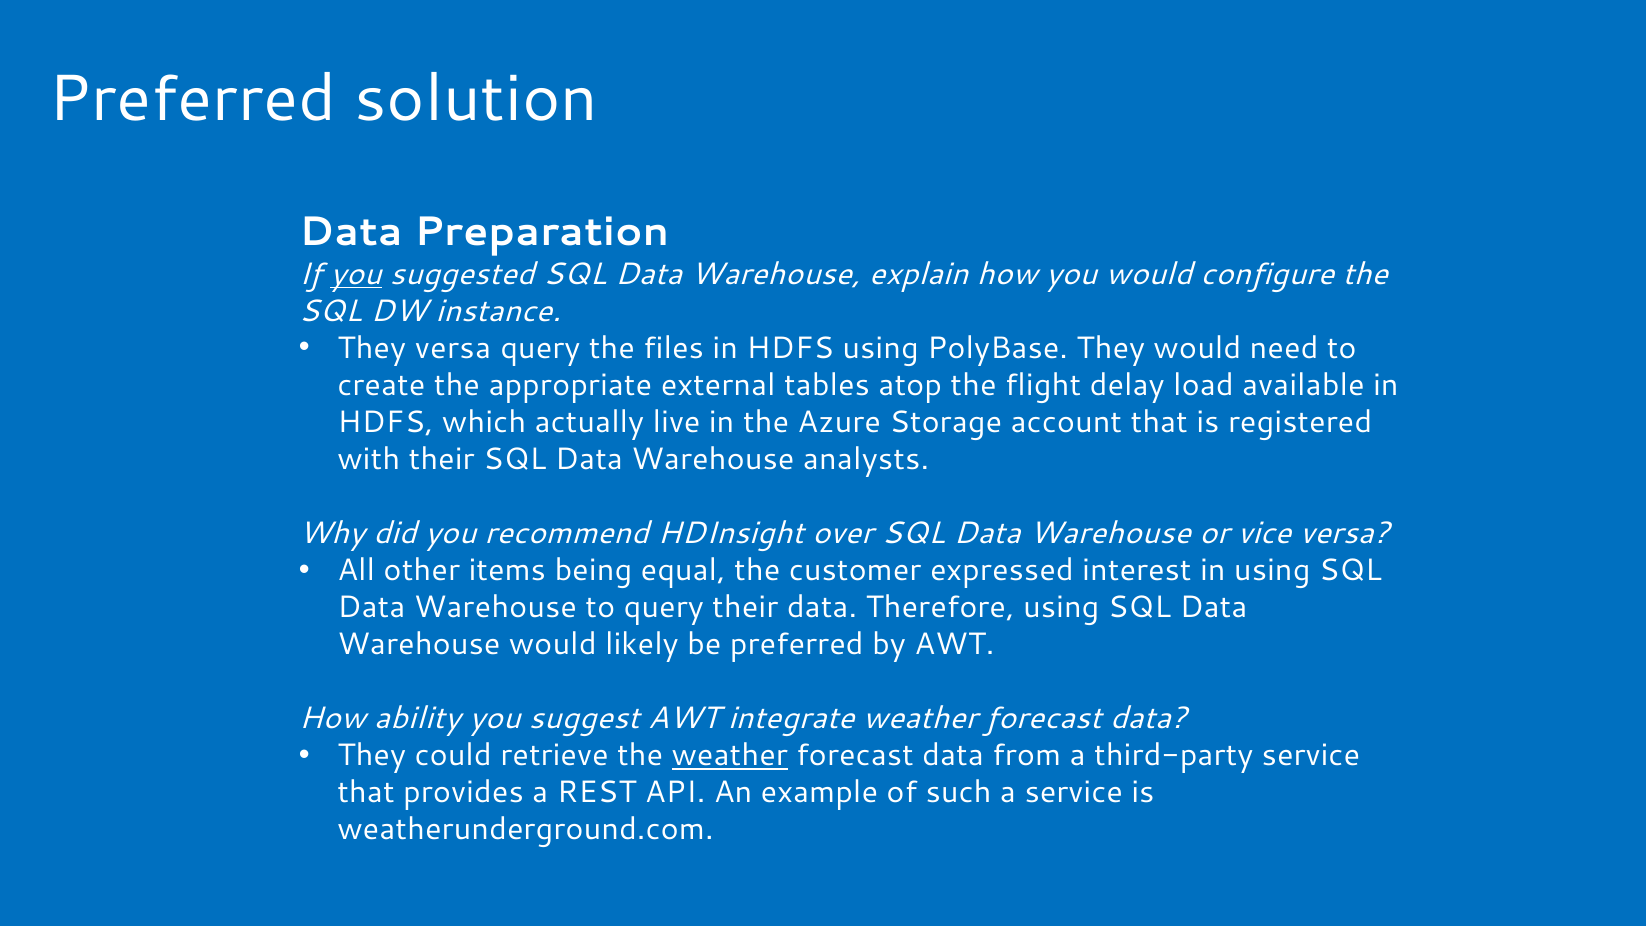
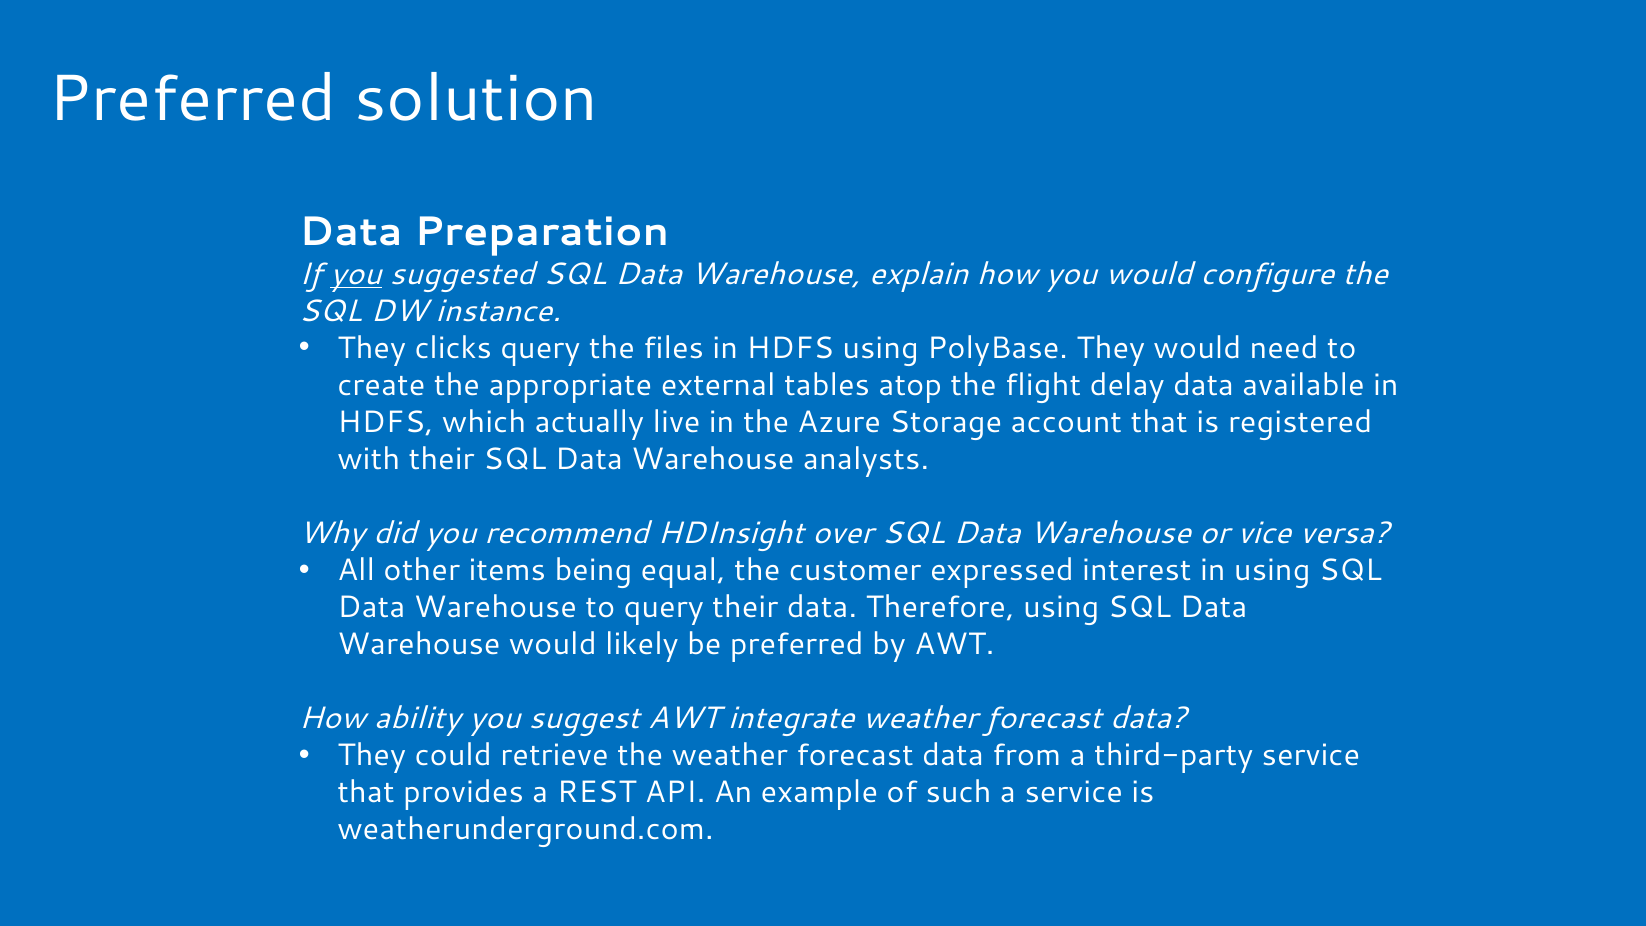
They versa: versa -> clicks (453, 348)
delay load: load -> data (1204, 385)
weather underline: present -> none (730, 756)
